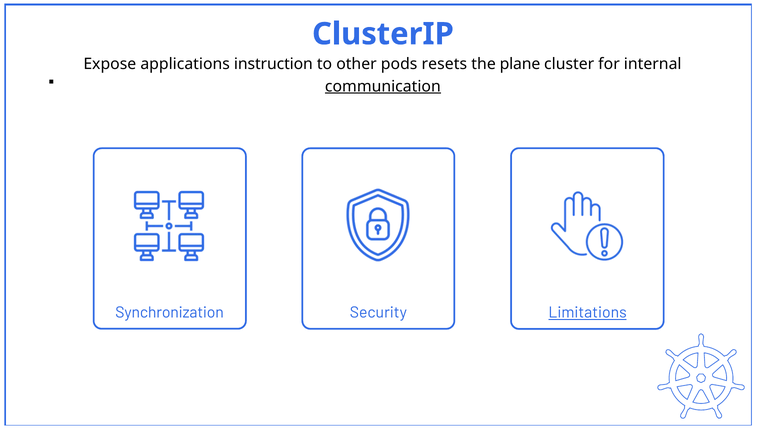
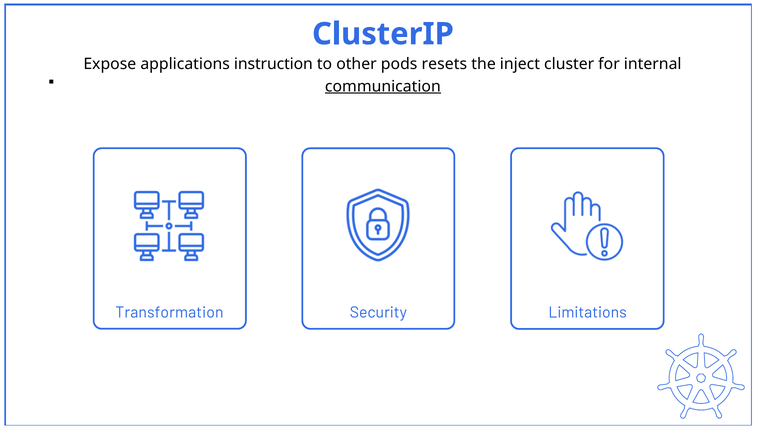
plane: plane -> inject (520, 64)
Synchronization: Synchronization -> Transformation (169, 312)
Limitations underline: present -> none (588, 312)
